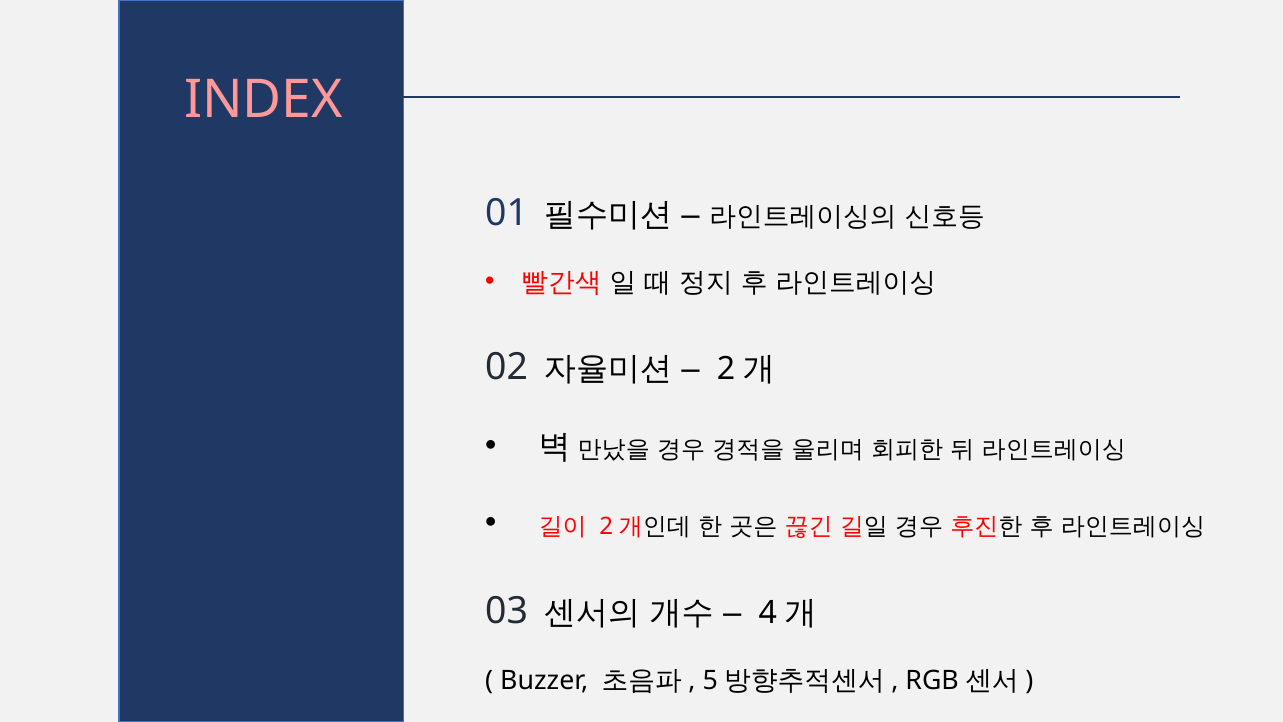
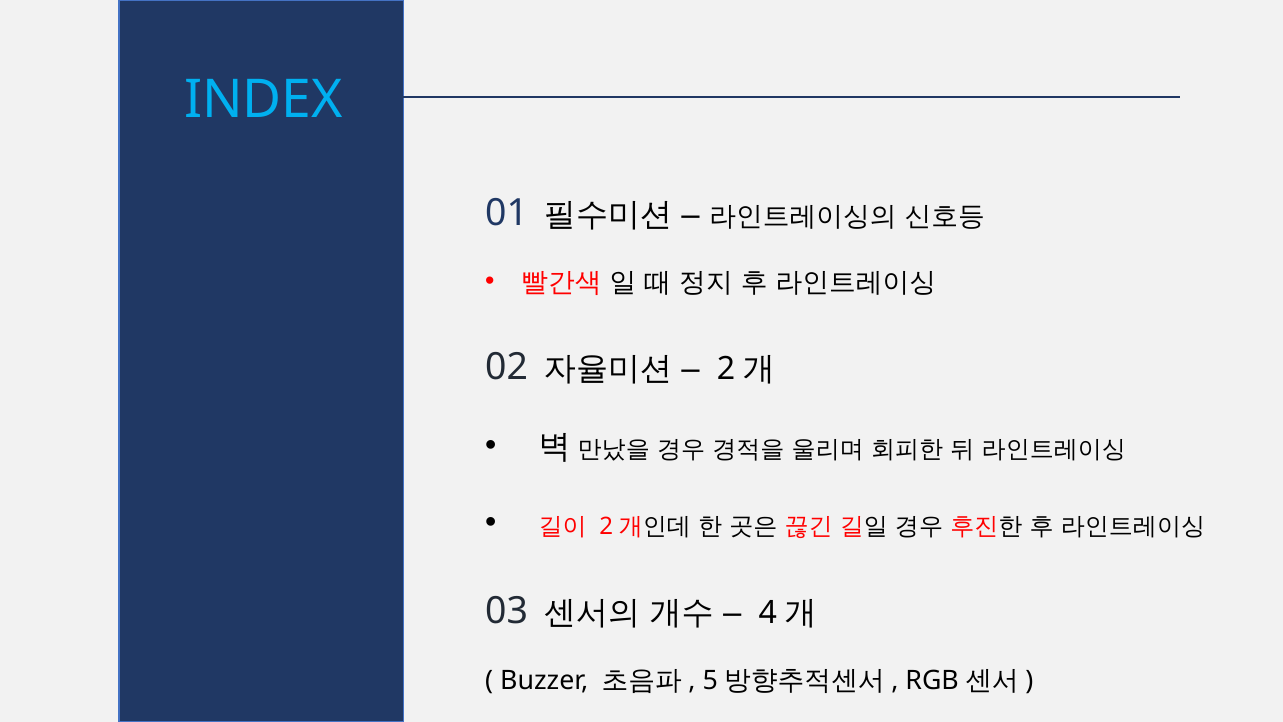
INDEX colour: pink -> light blue (263, 100)
